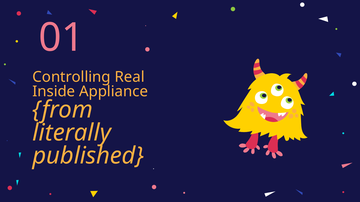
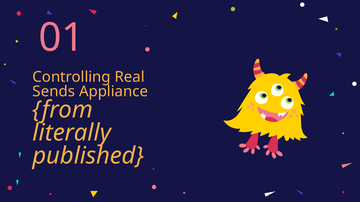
Inside: Inside -> Sends (54, 92)
